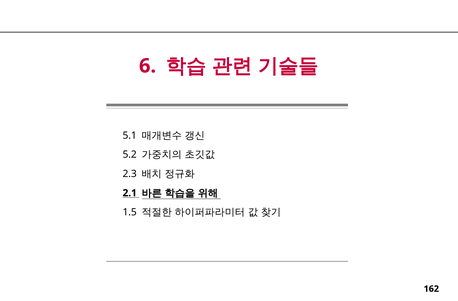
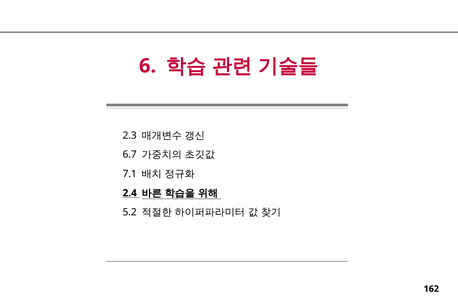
5.1: 5.1 -> 2.3 (130, 135)
5.2: 5.2 -> 6.7 (130, 155)
2.3: 2.3 -> 7.1 (130, 174)
2.1: 2.1 -> 2.4 (130, 193)
1.5: 1.5 -> 5.2 (130, 212)
